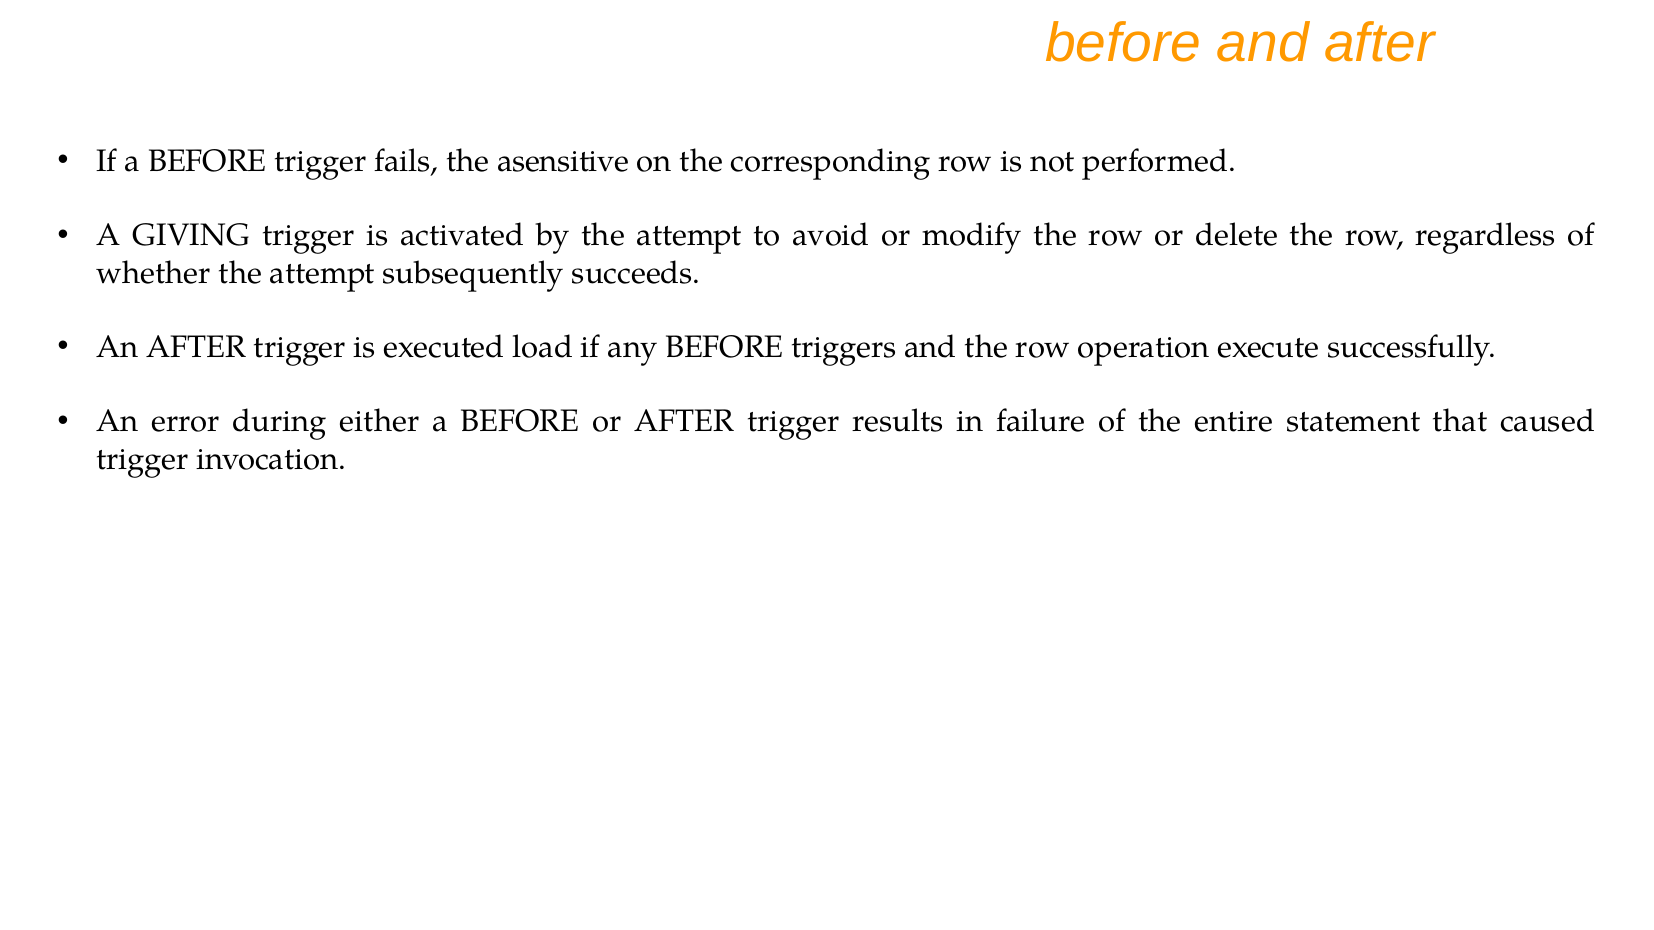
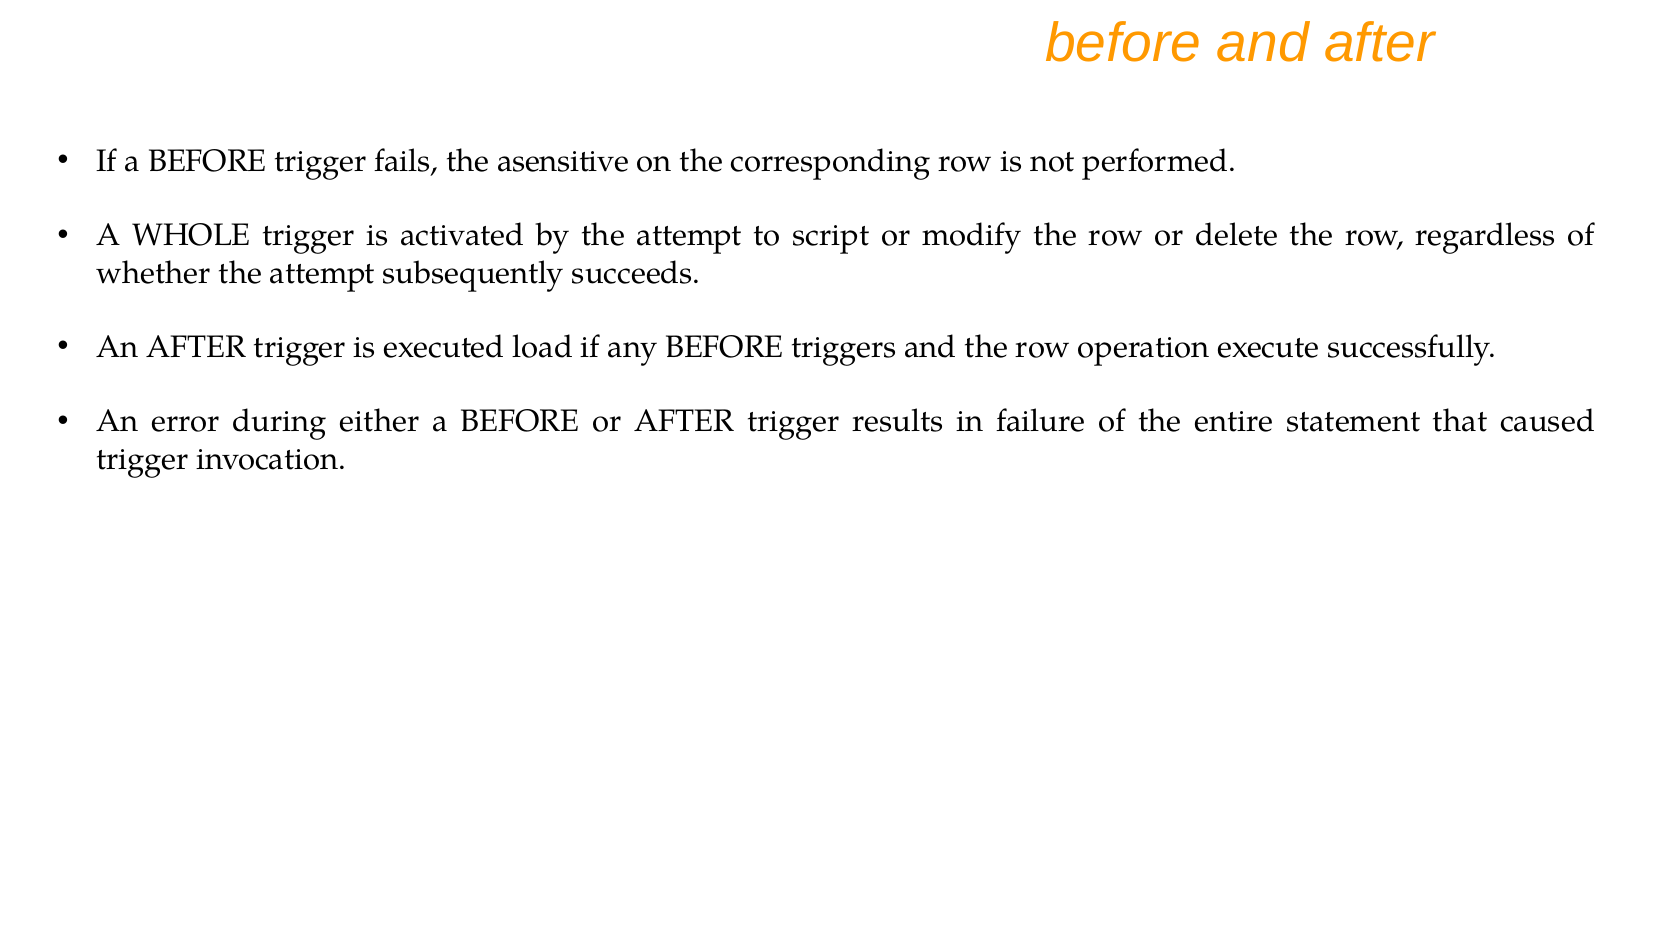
GIVING: GIVING -> WHOLE (192, 236)
avoid: avoid -> script (831, 236)
